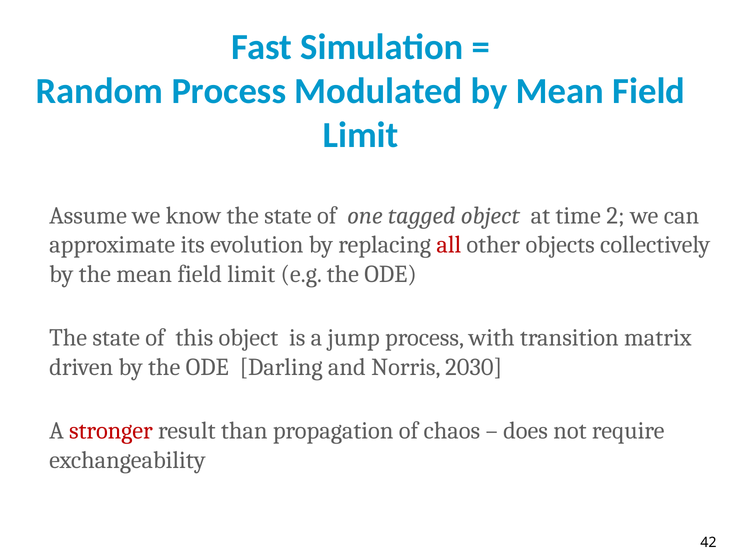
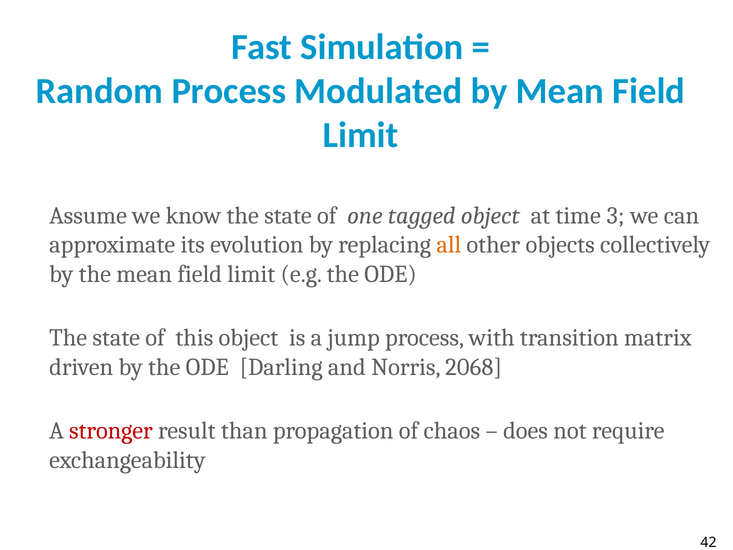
2: 2 -> 3 (616, 215)
all colour: red -> orange (449, 245)
2030: 2030 -> 2068 (474, 367)
